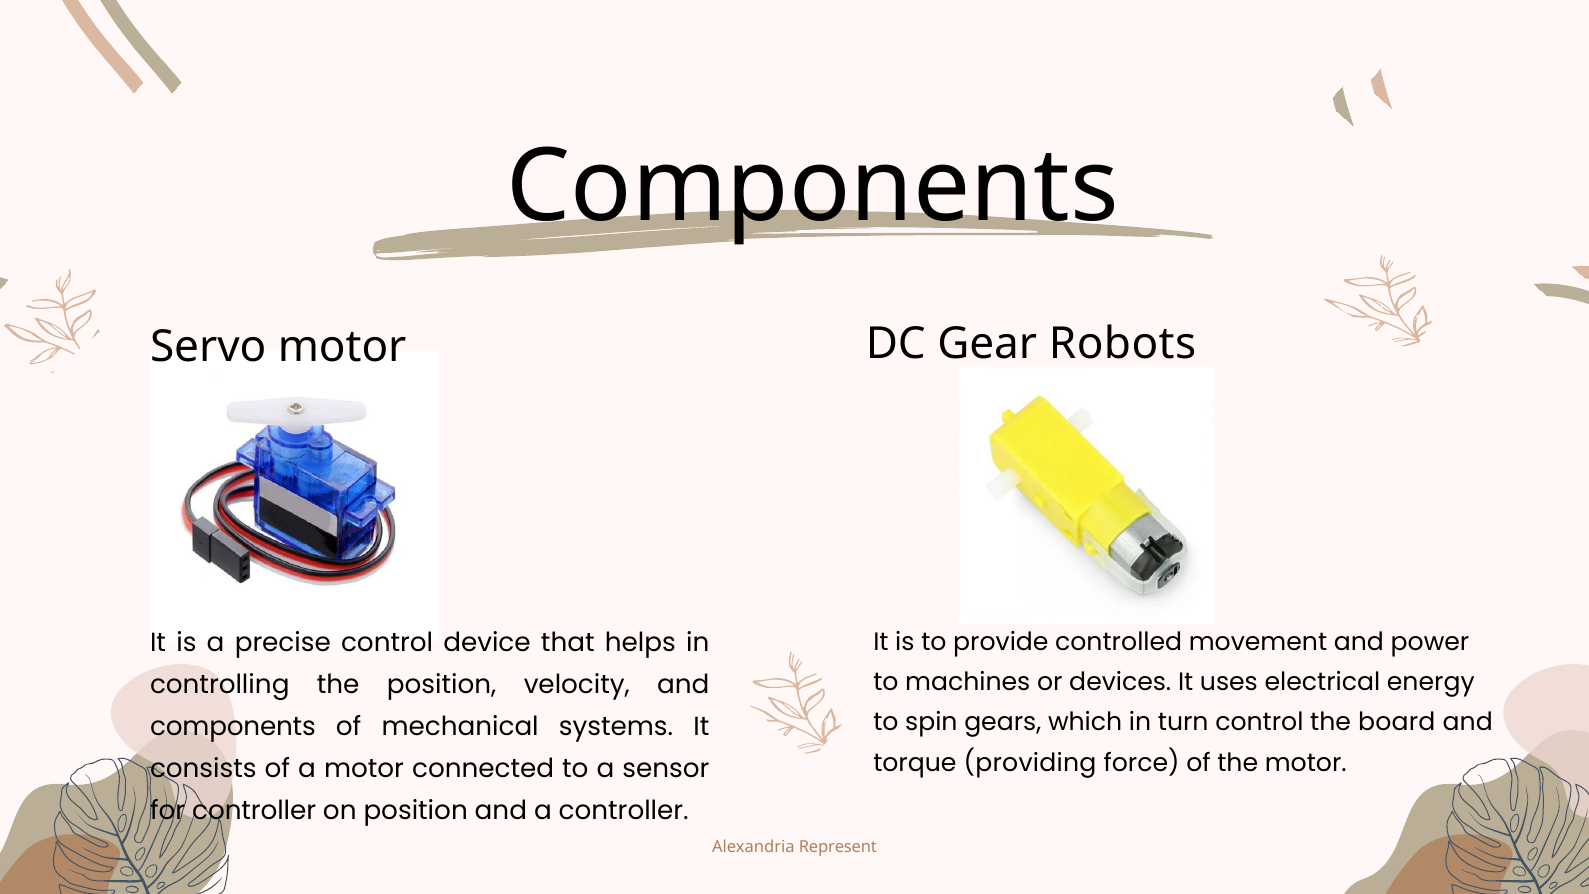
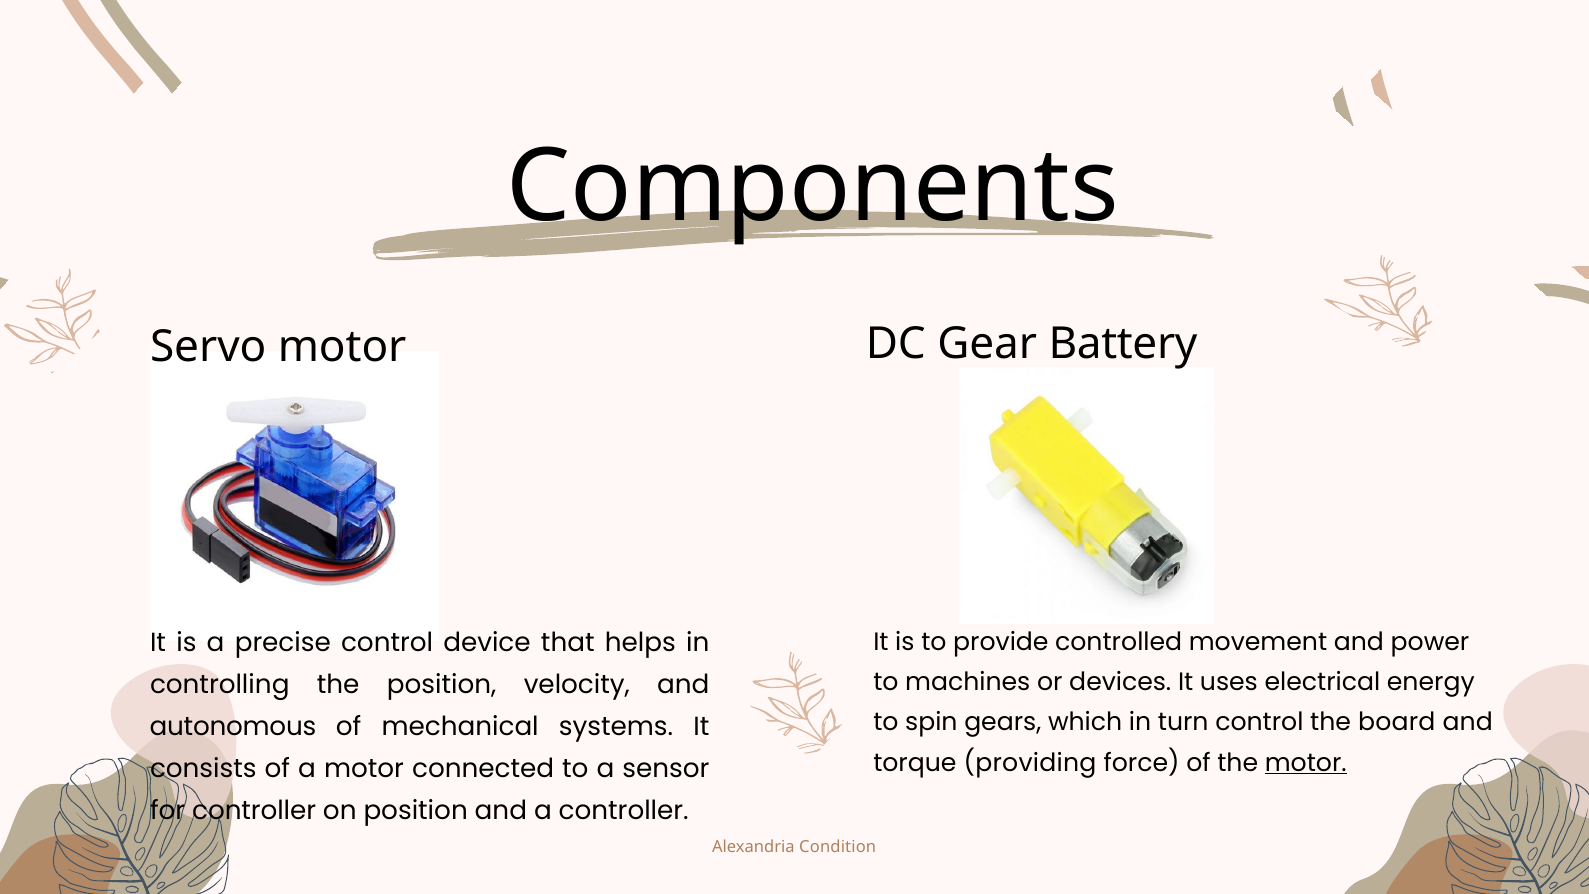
Robots: Robots -> Battery (1123, 344)
components: components -> autonomous (233, 726)
motor underline: none -> present (1306, 763)
Represent: Represent -> Condition (838, 846)
